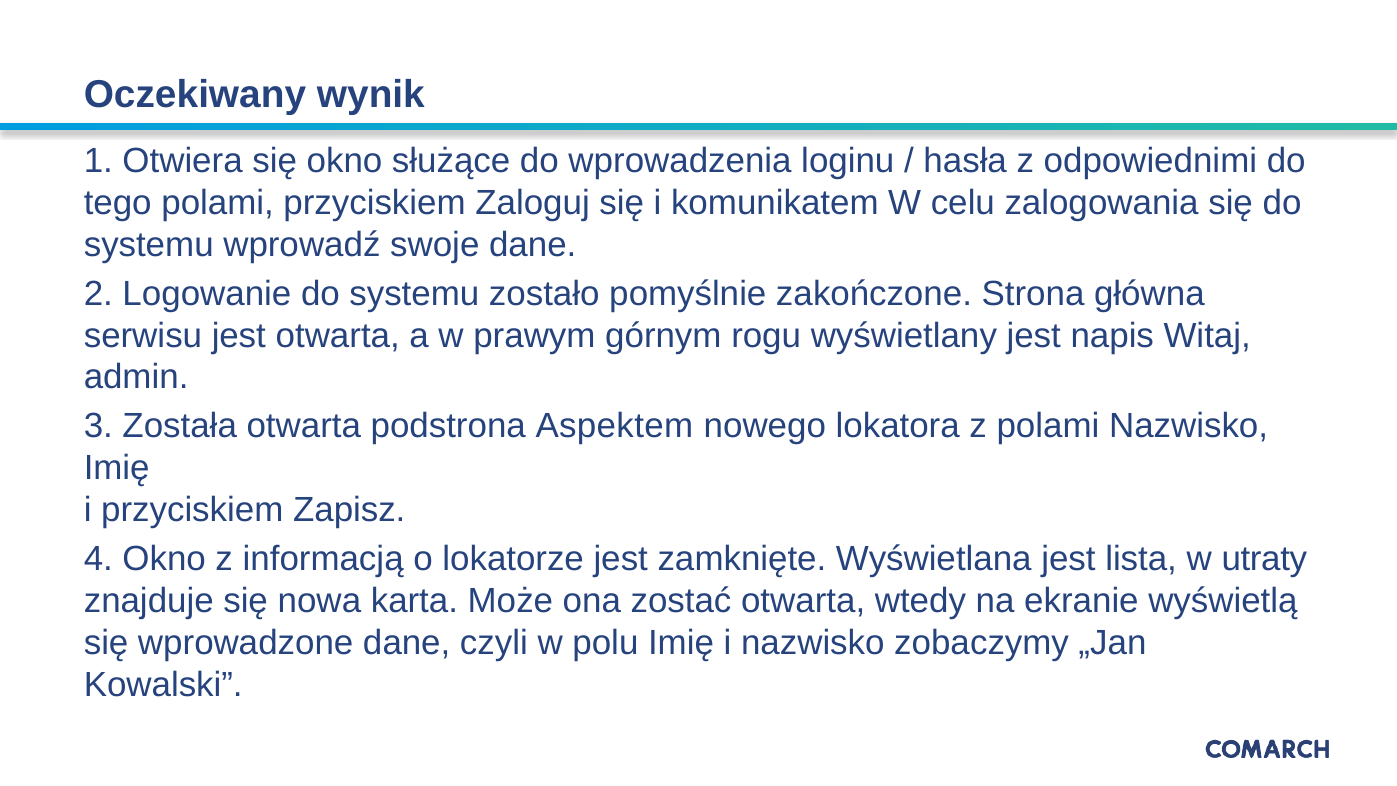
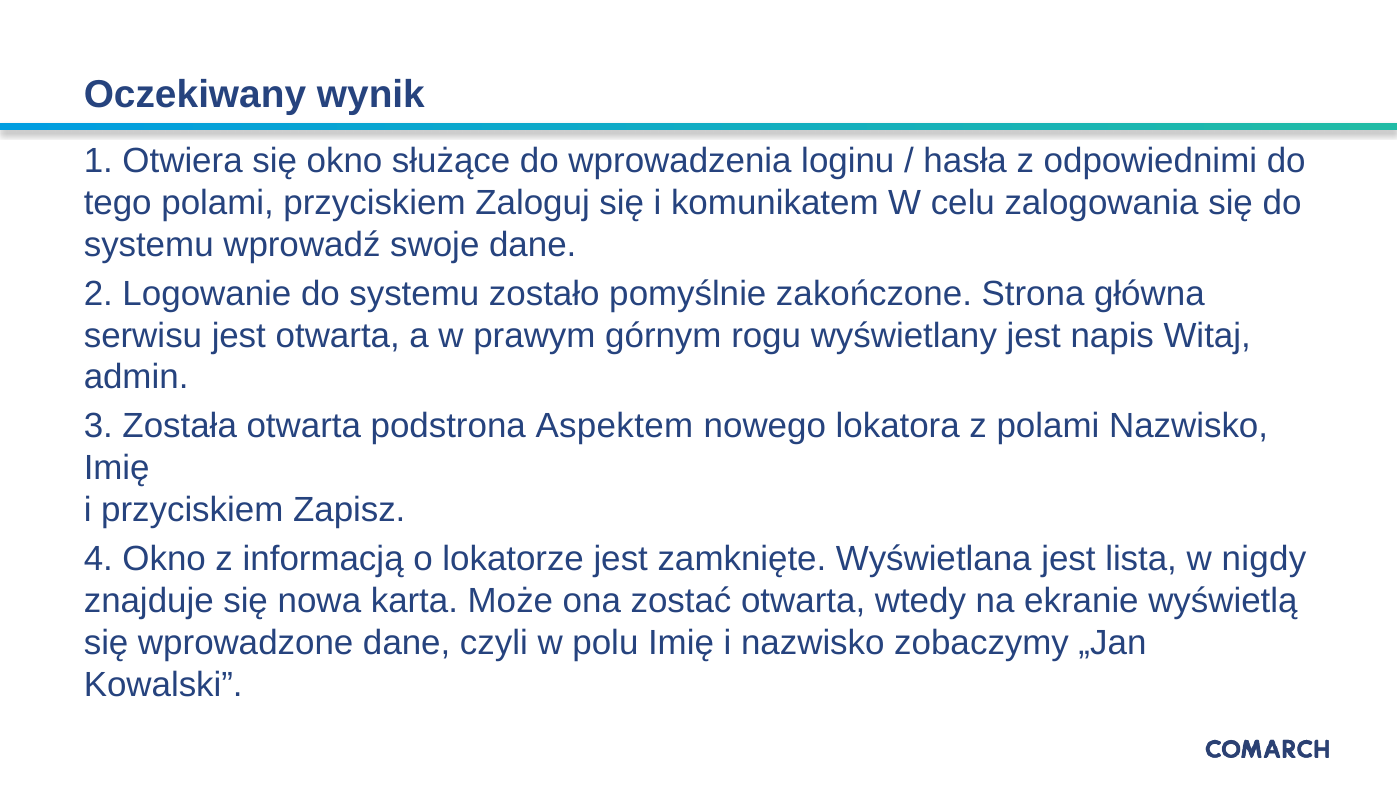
utraty: utraty -> nigdy (1264, 559)
